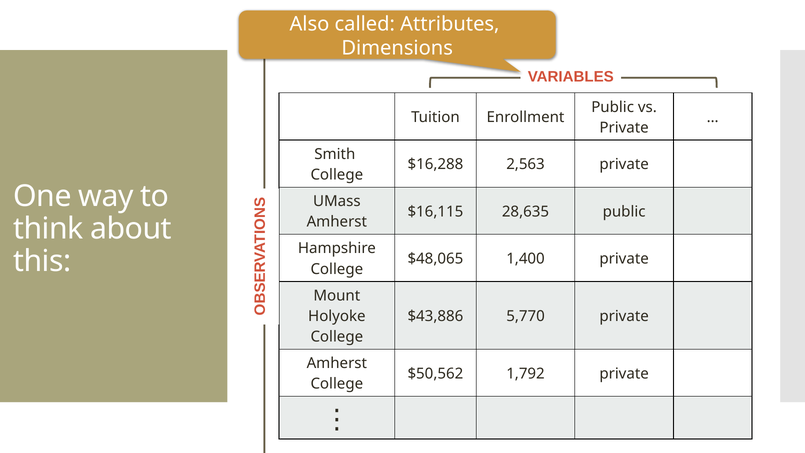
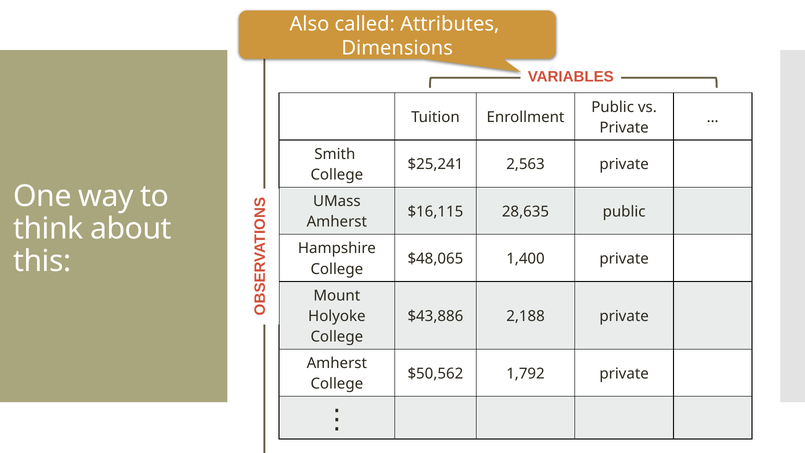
$16,288: $16,288 -> $25,241 (435, 164)
5,770: 5,770 -> 2,188 (526, 316)
